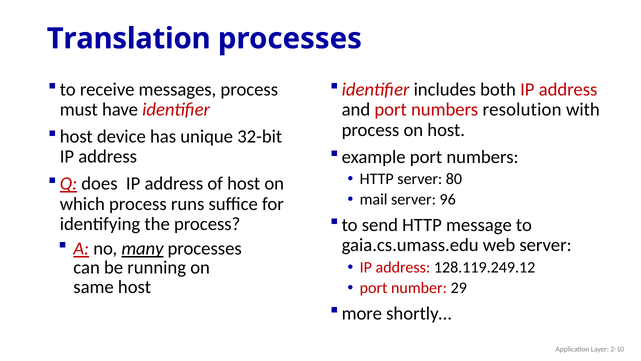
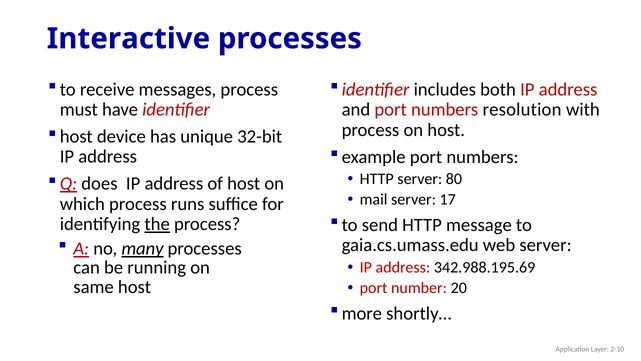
Translation: Translation -> Interactive (128, 39)
96: 96 -> 17 (448, 199)
the underline: none -> present (157, 224)
128.119.249.12: 128.119.249.12 -> 342.988.195.69 (485, 267)
29: 29 -> 20 (459, 288)
